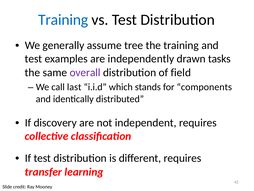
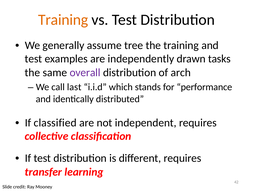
Training colour: blue -> orange (63, 20)
field: field -> arch (181, 72)
components: components -> performance (204, 87)
discovery: discovery -> classified (55, 122)
